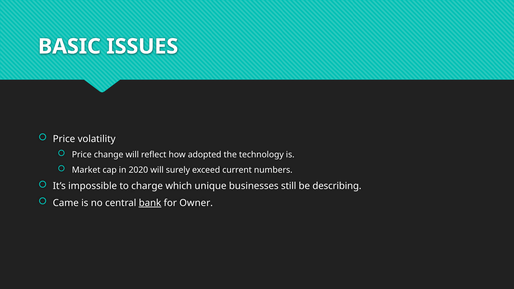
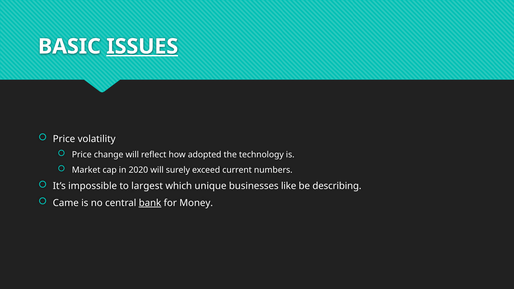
ISSUES underline: none -> present (142, 46)
charge: charge -> largest (147, 186)
still: still -> like (289, 186)
Owner: Owner -> Money (196, 203)
